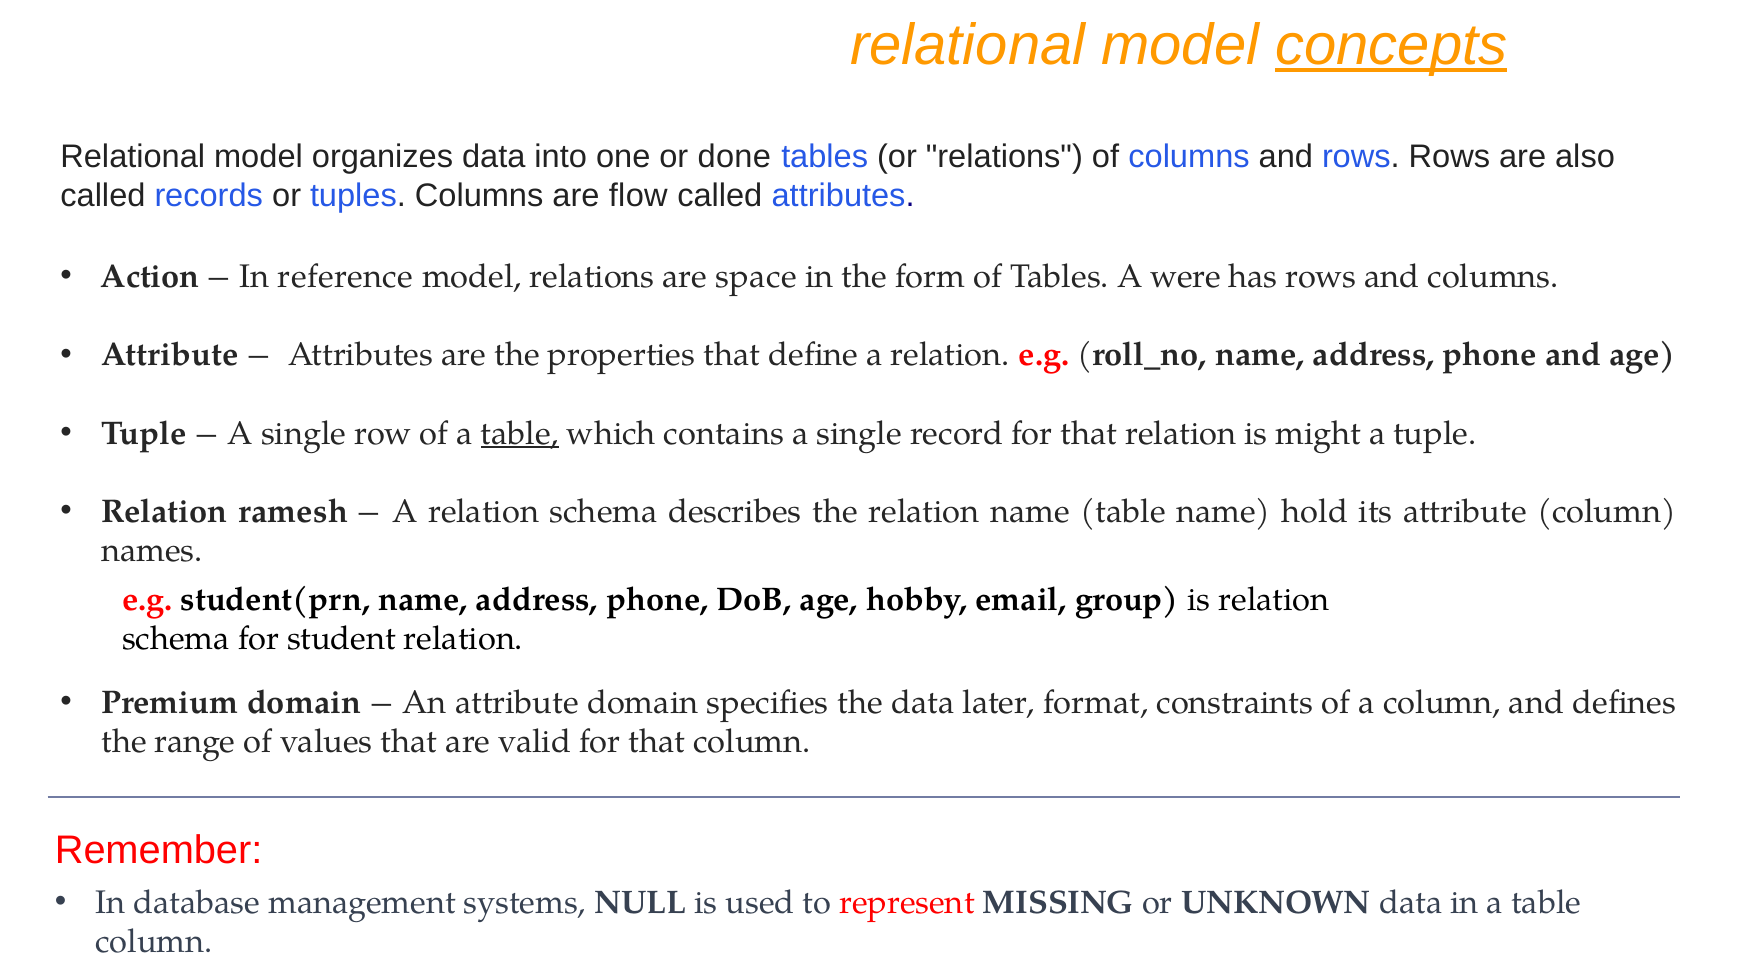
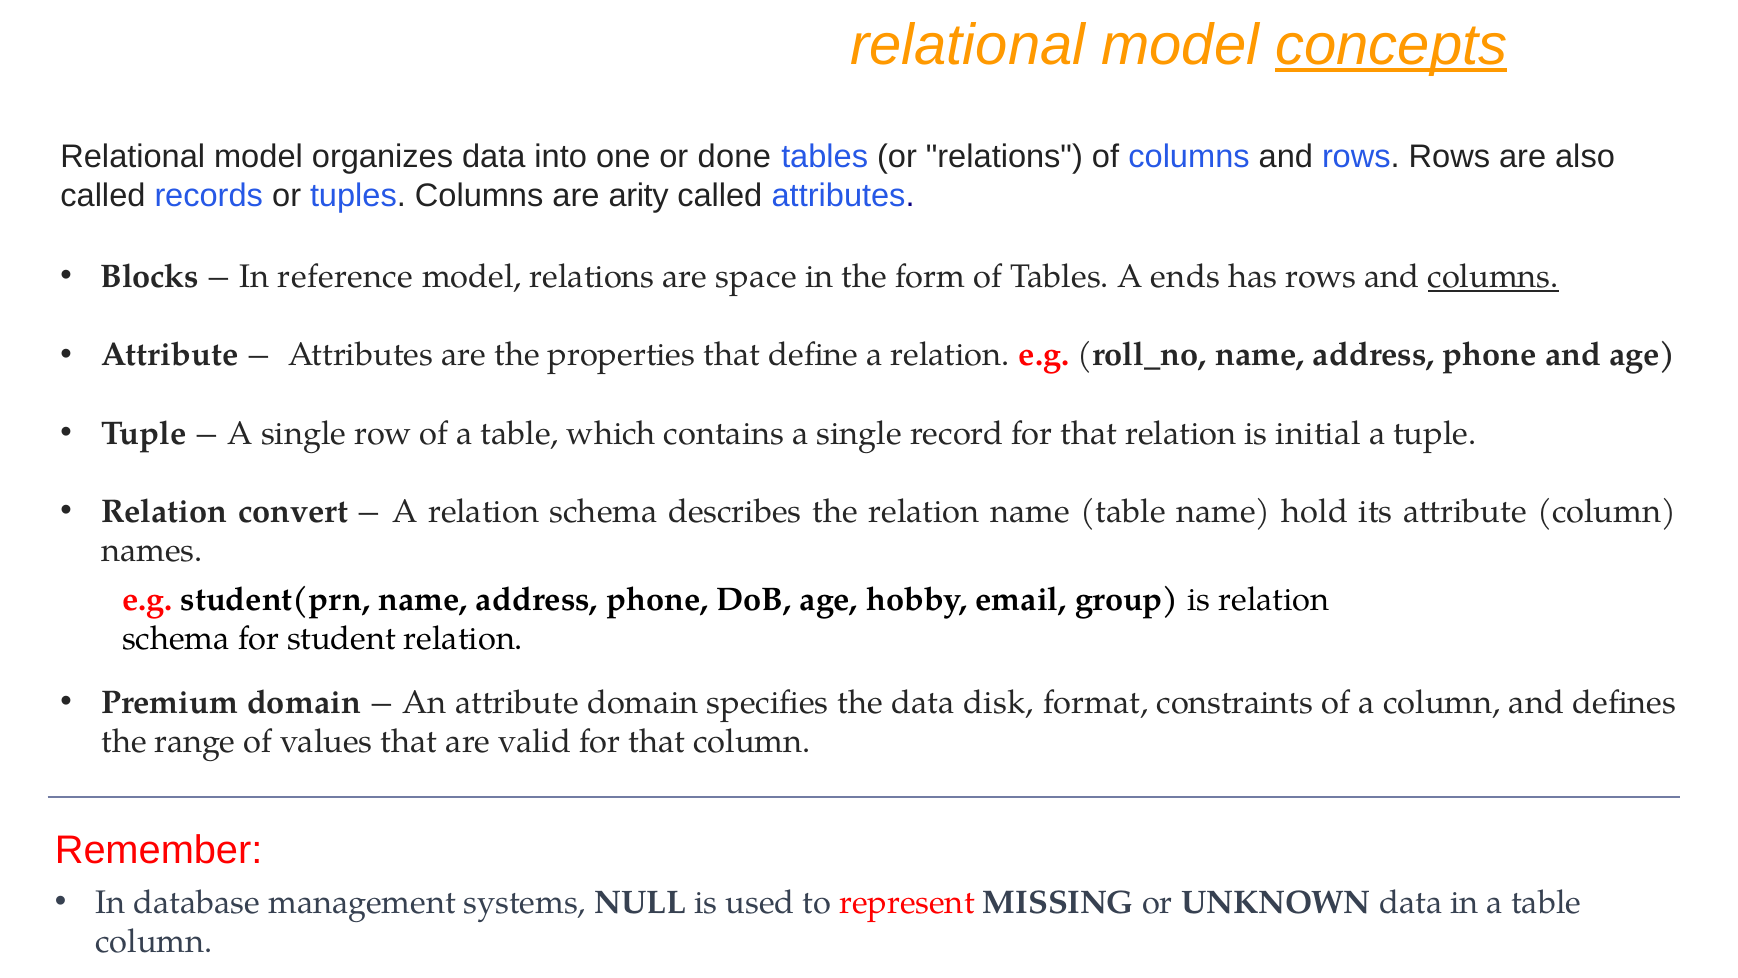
flow: flow -> arity (639, 196)
Action: Action -> Blocks (150, 277)
were: were -> ends (1185, 277)
columns underline: none -> present (1493, 277)
table underline: present -> none (520, 433)
might: might -> initial (1318, 433)
ramesh: ramesh -> convert (293, 511)
later: later -> disk (999, 702)
